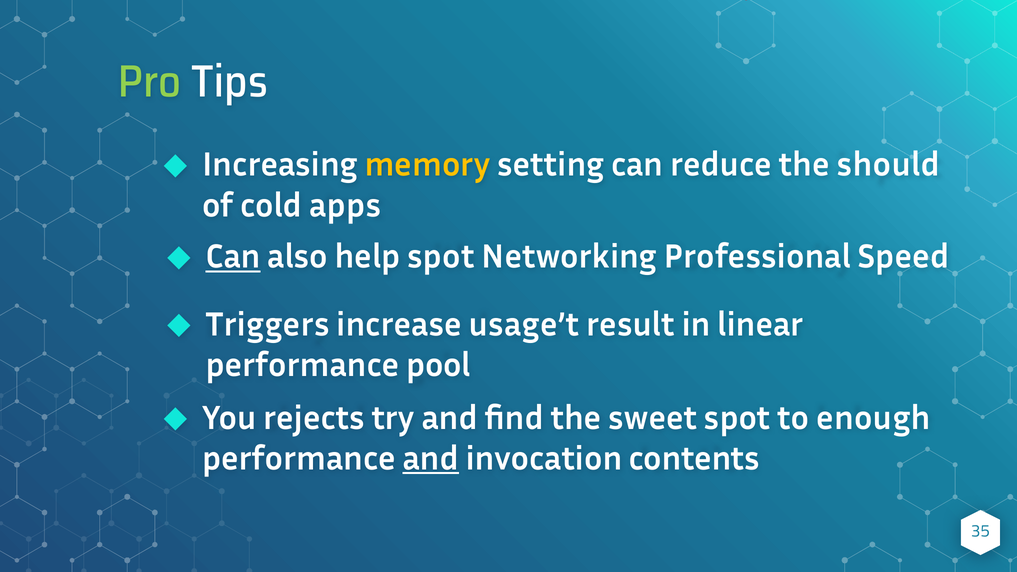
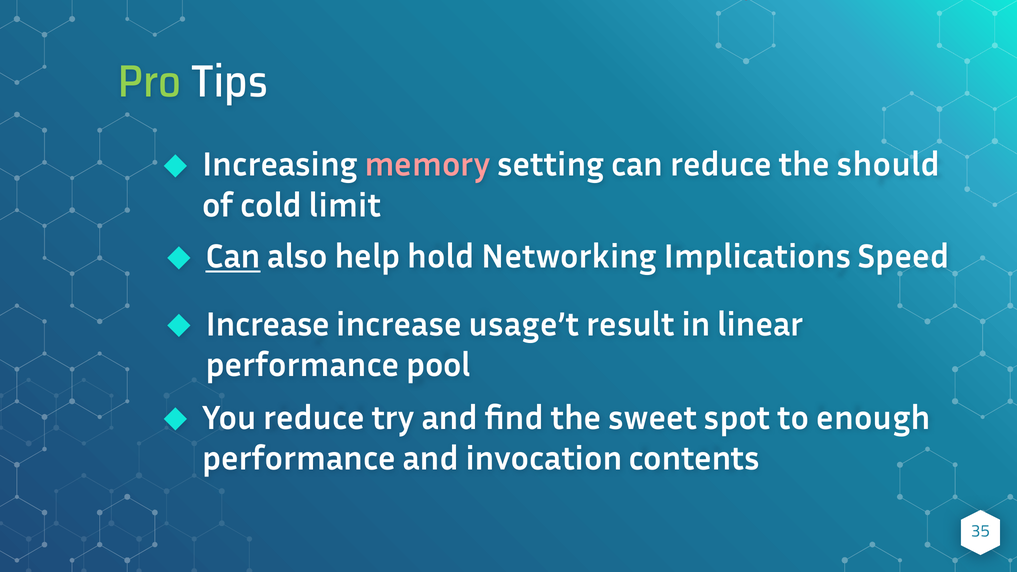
memory colour: yellow -> pink (428, 165)
apps: apps -> limit (345, 206)
help spot: spot -> hold (441, 257)
Professional: Professional -> Implications (757, 257)
Triggers: Triggers -> Increase (268, 325)
You rejects: rejects -> reduce (314, 418)
and underline: present -> none (431, 459)
